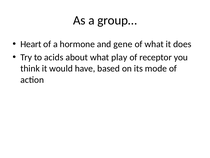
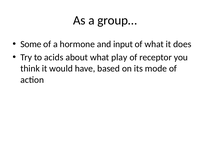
Heart: Heart -> Some (31, 44)
gene: gene -> input (123, 44)
